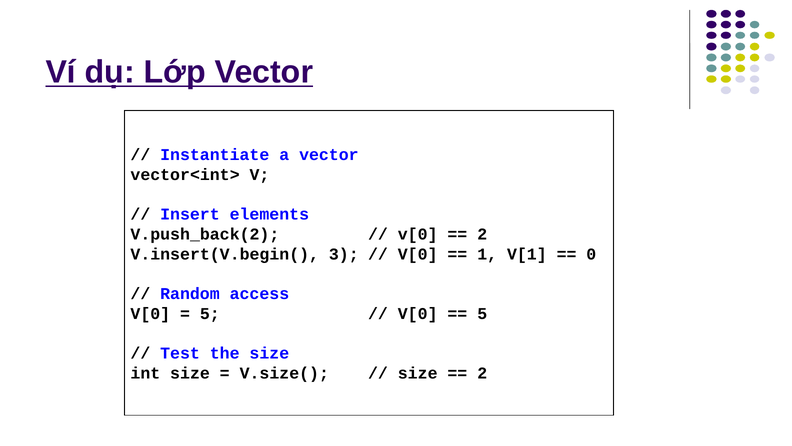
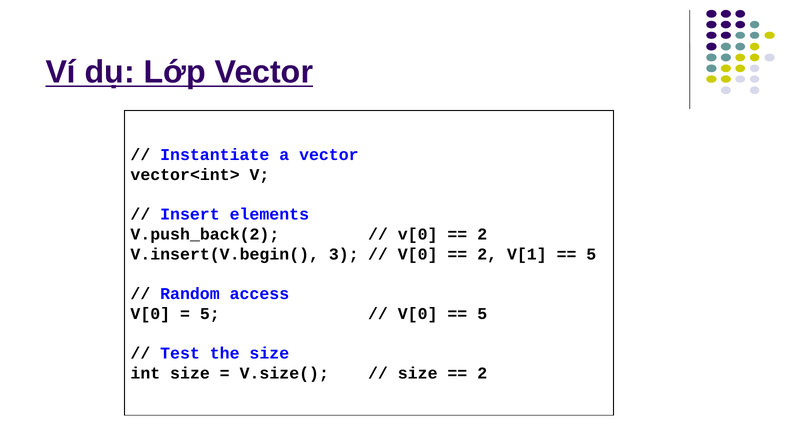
1: 1 -> 2 (487, 254)
0: 0 -> 5 (591, 254)
